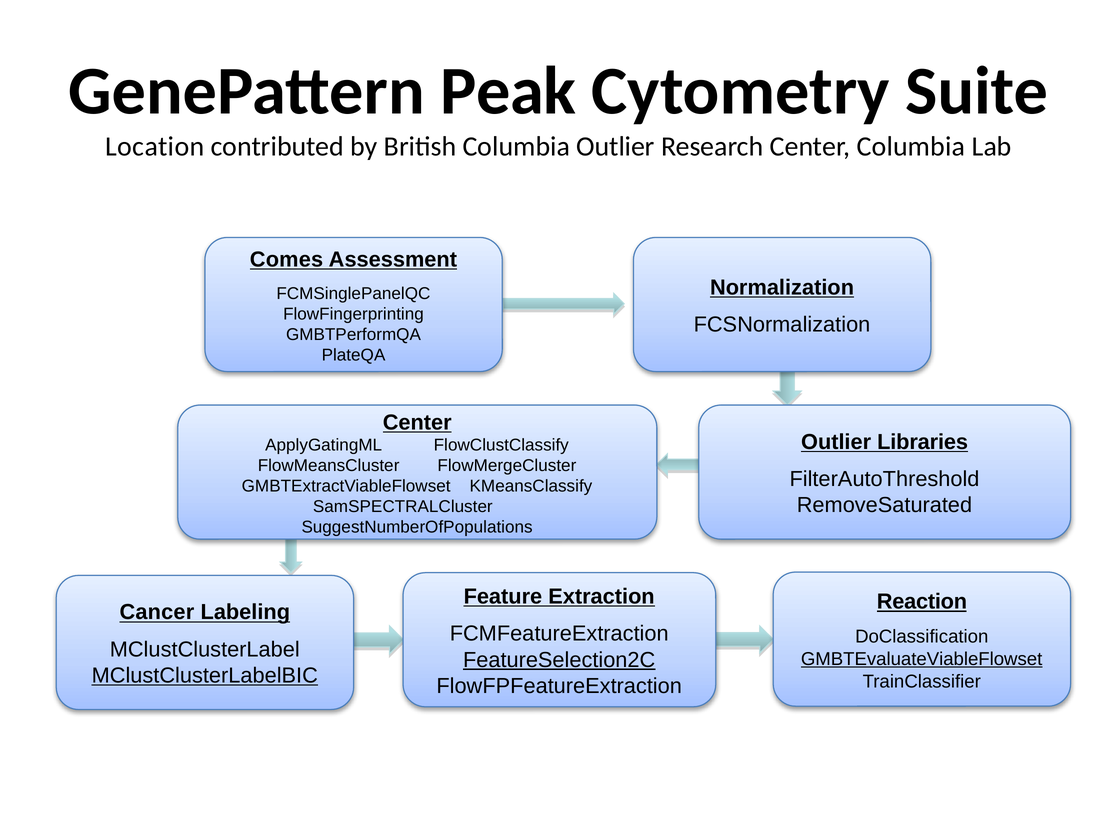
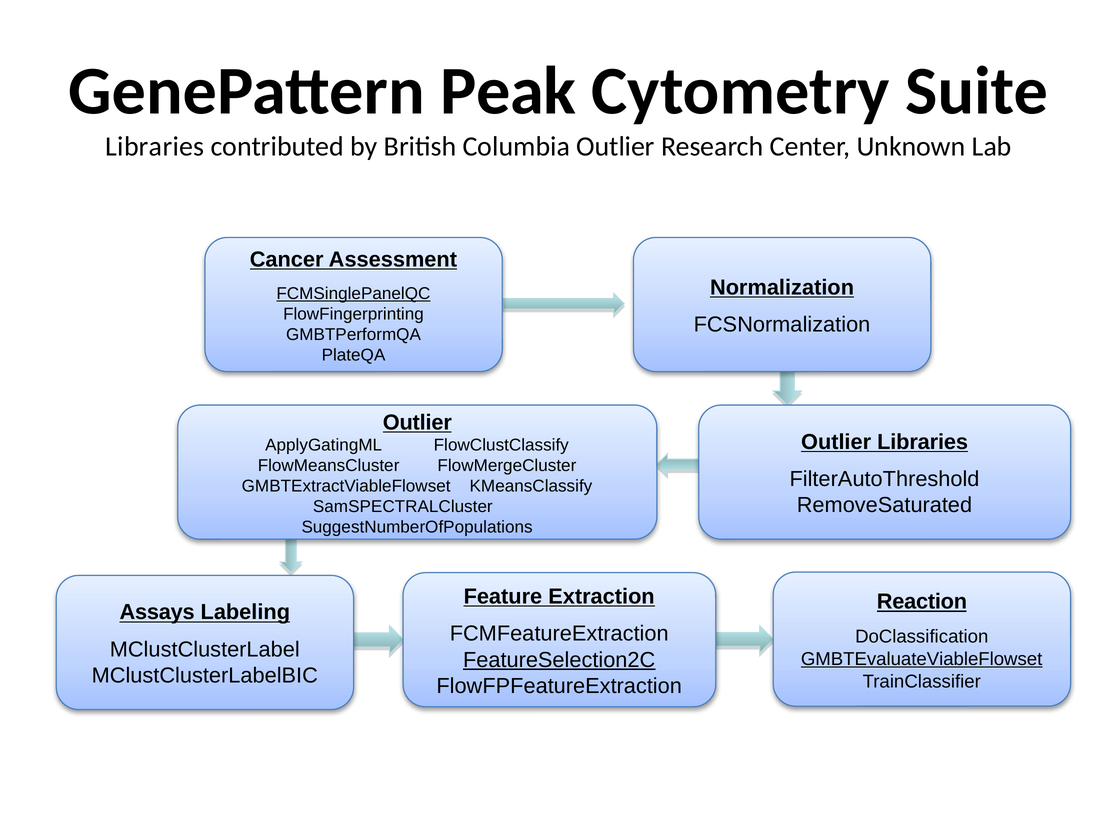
Location: Location -> Libraries (155, 146)
Center Columbia: Columbia -> Unknown (911, 146)
Comes: Comes -> Cancer (287, 260)
FCMSinglePanelQC underline: none -> present (353, 294)
Center: Center -> Outlier (417, 423)
Cancer: Cancer -> Assays (157, 613)
MClustClusterLabelBIC underline: present -> none (205, 676)
